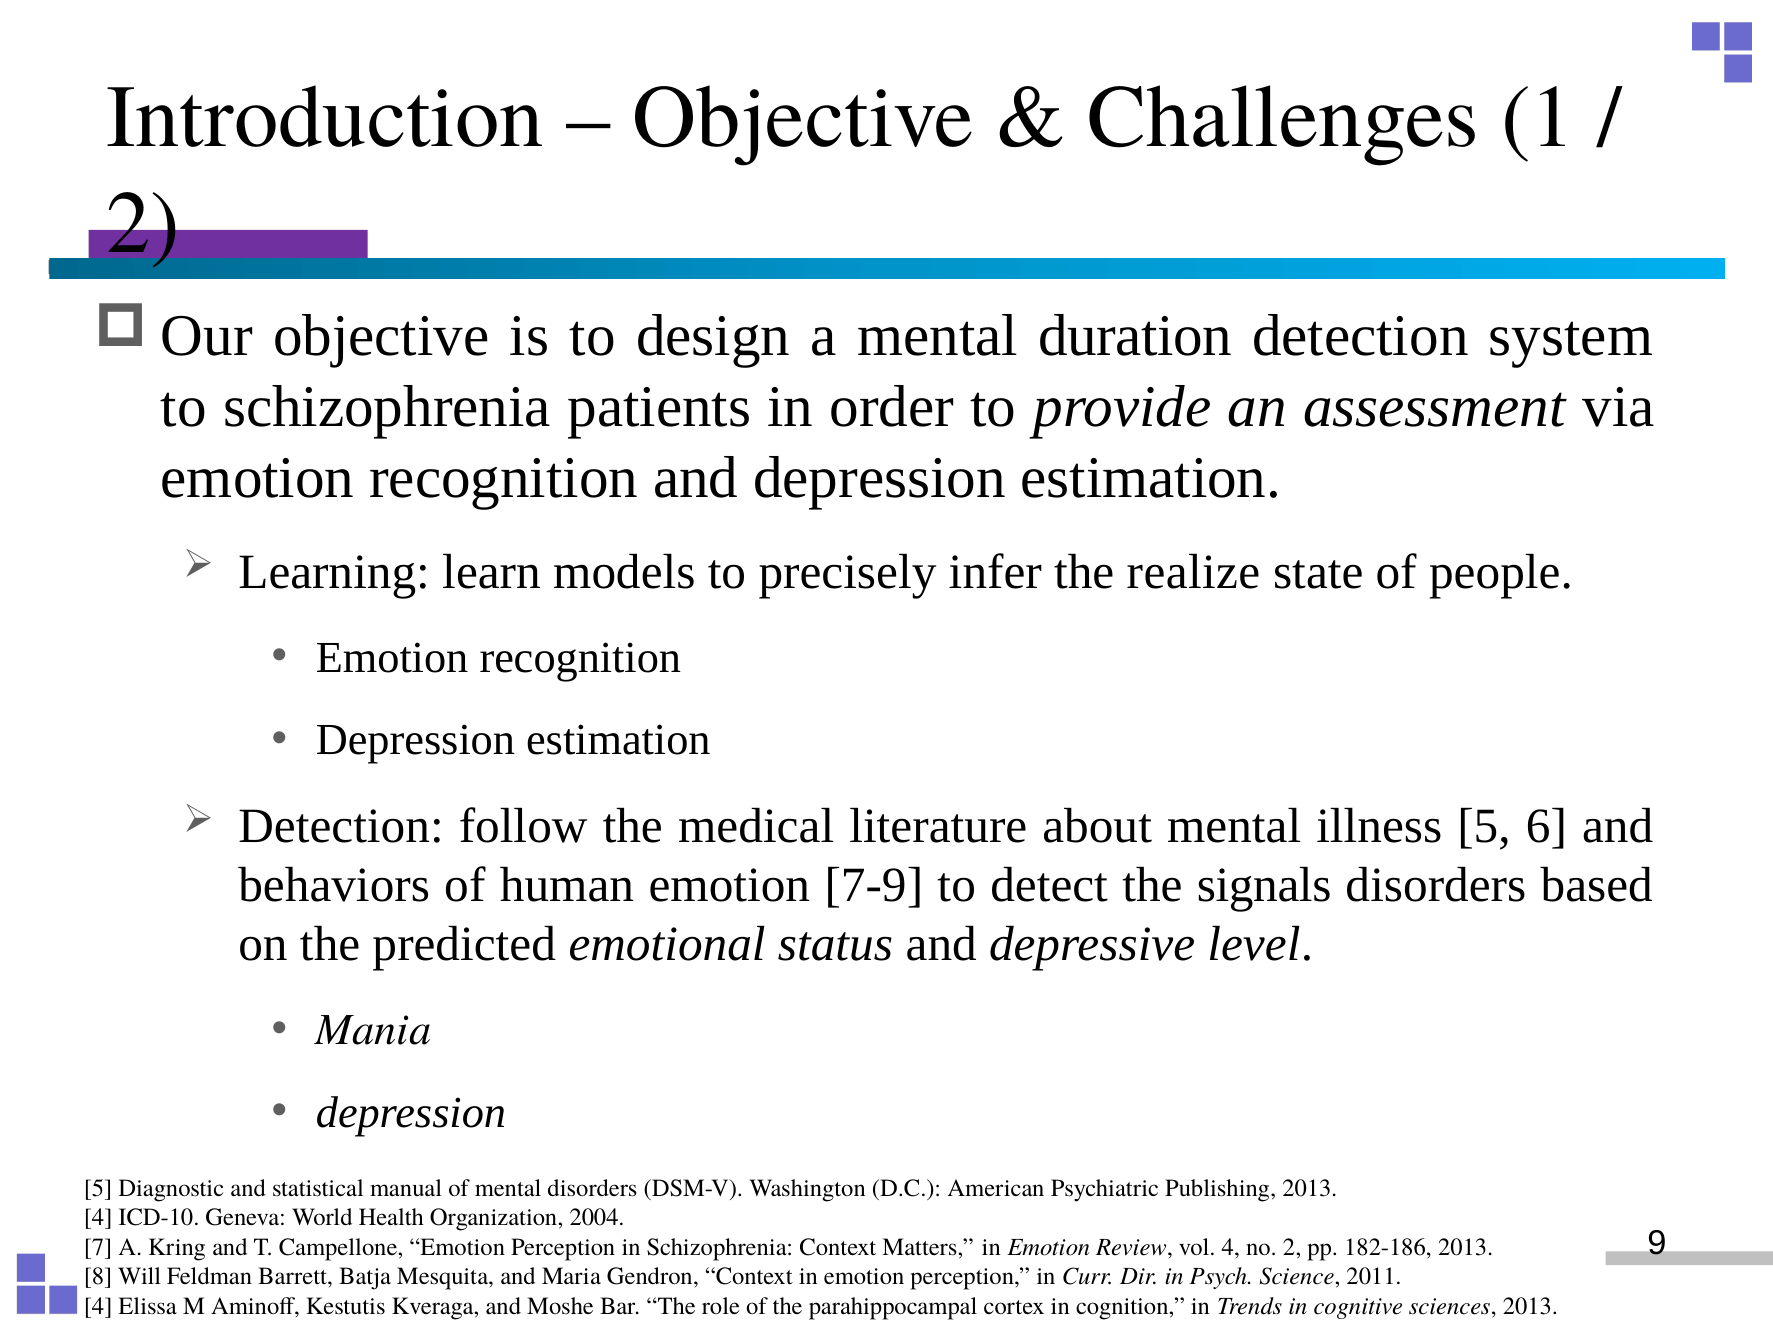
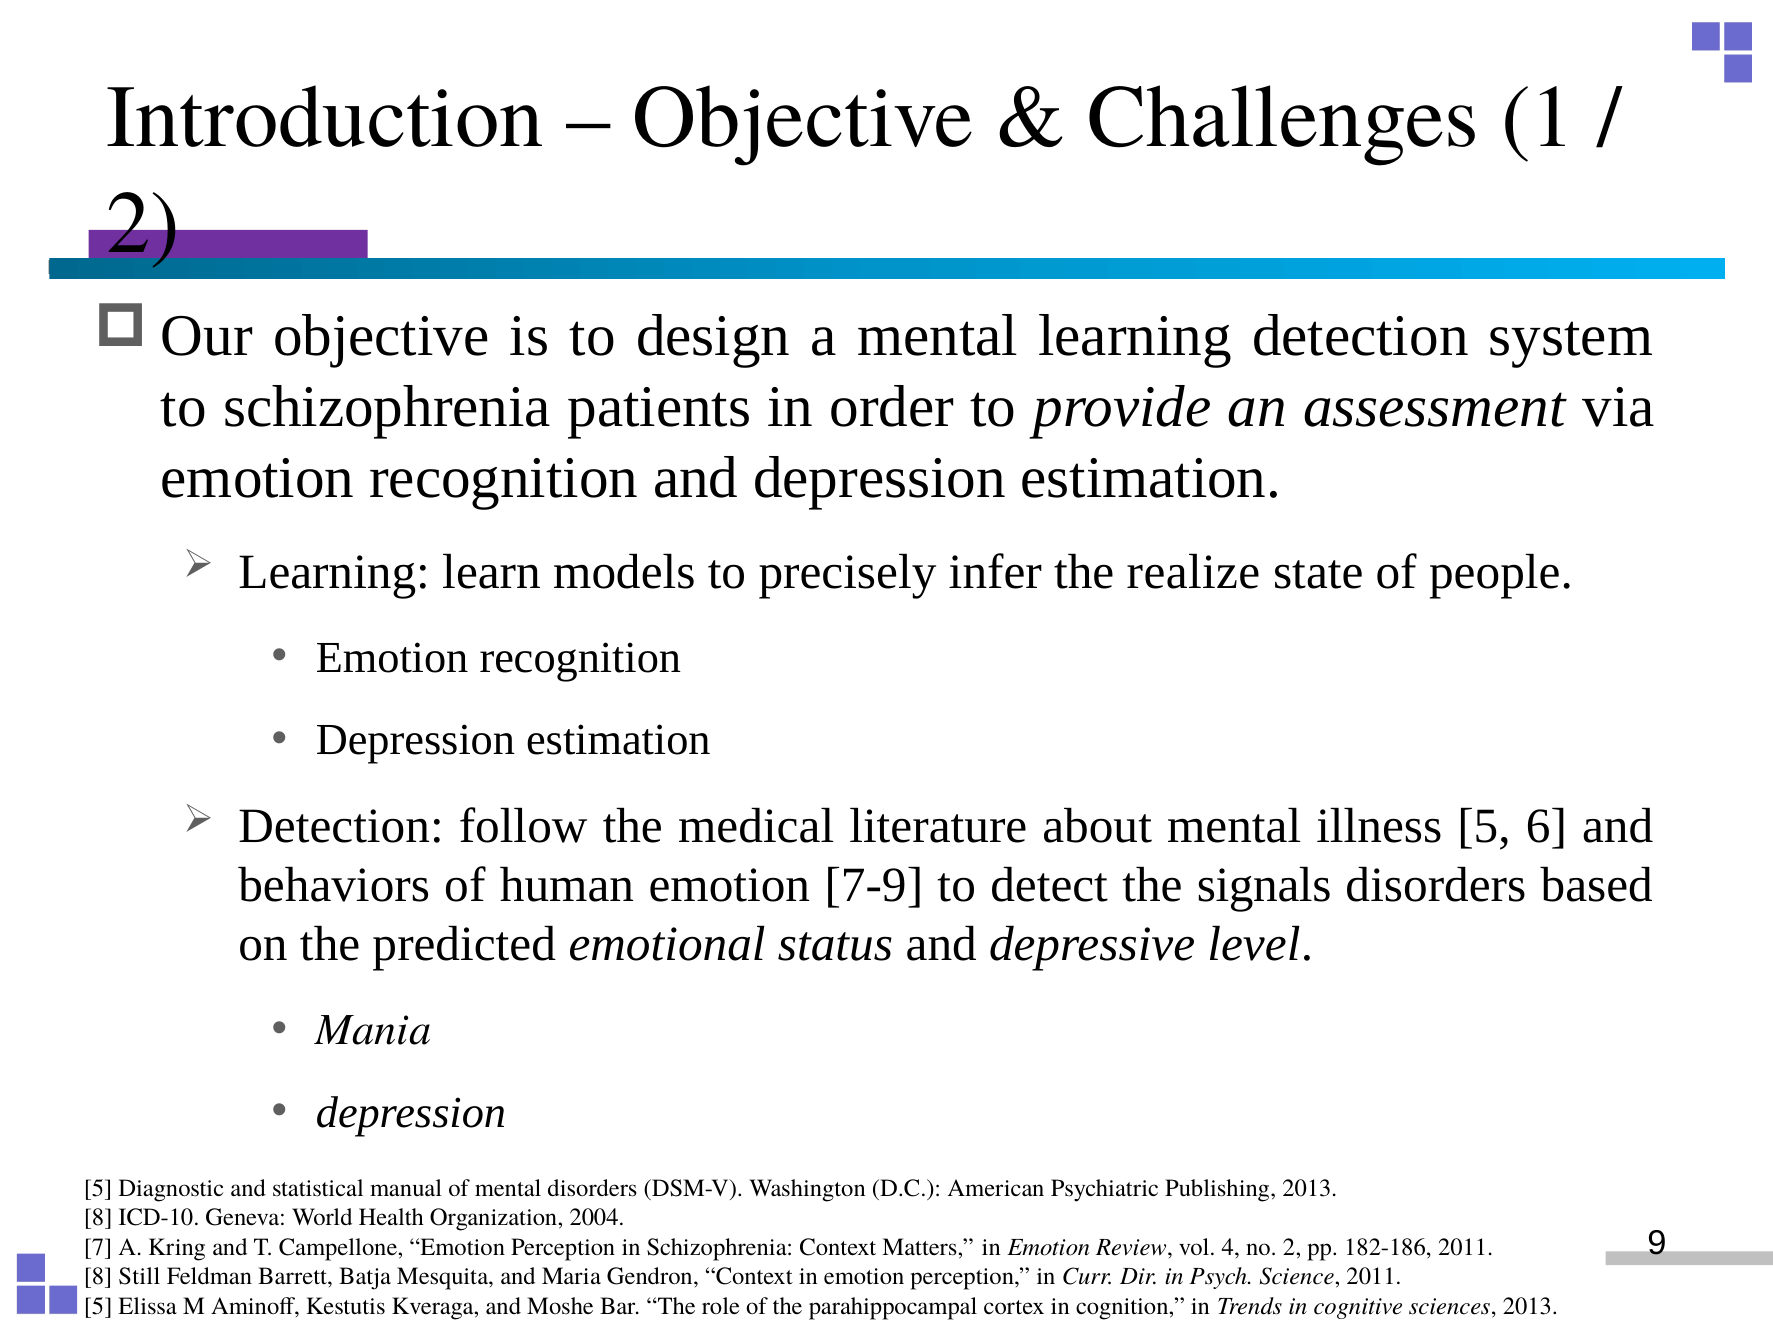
mental duration: duration -> learning (1135, 336)
4: 4 -> 8 (98, 1217)
182-186 2013: 2013 -> 2011 (1466, 1247)
Will: Will -> Still (139, 1277)
4: 4 -> 5 (98, 1306)
